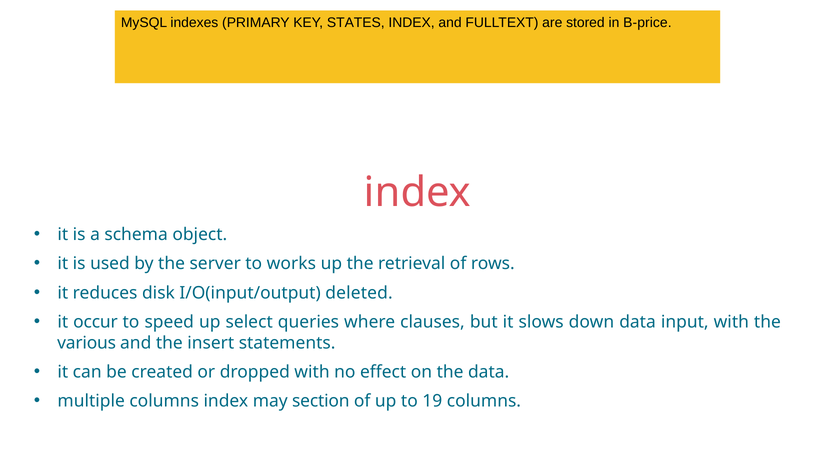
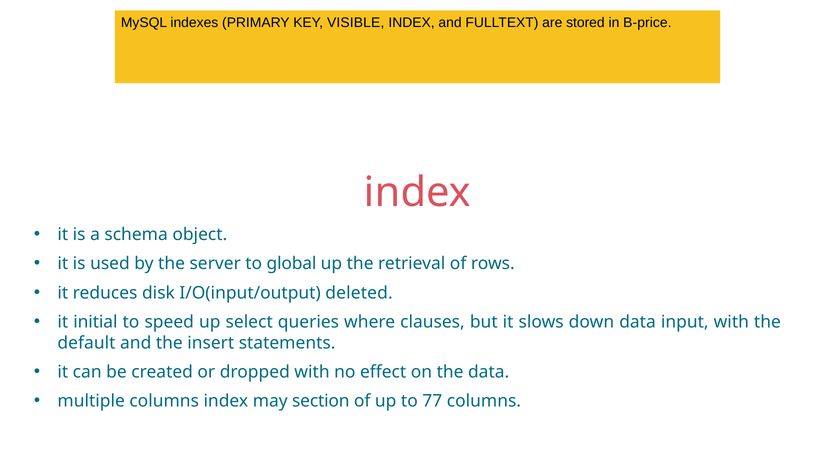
STATES: STATES -> VISIBLE (356, 23)
works: works -> global (292, 264)
occur: occur -> initial (95, 322)
various: various -> default (86, 343)
19: 19 -> 77 (432, 402)
